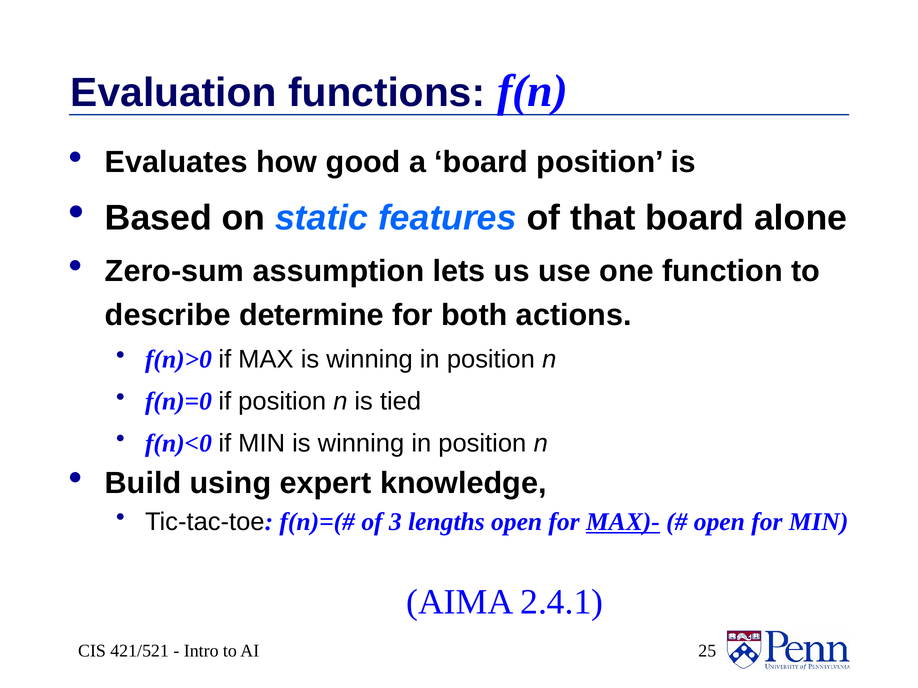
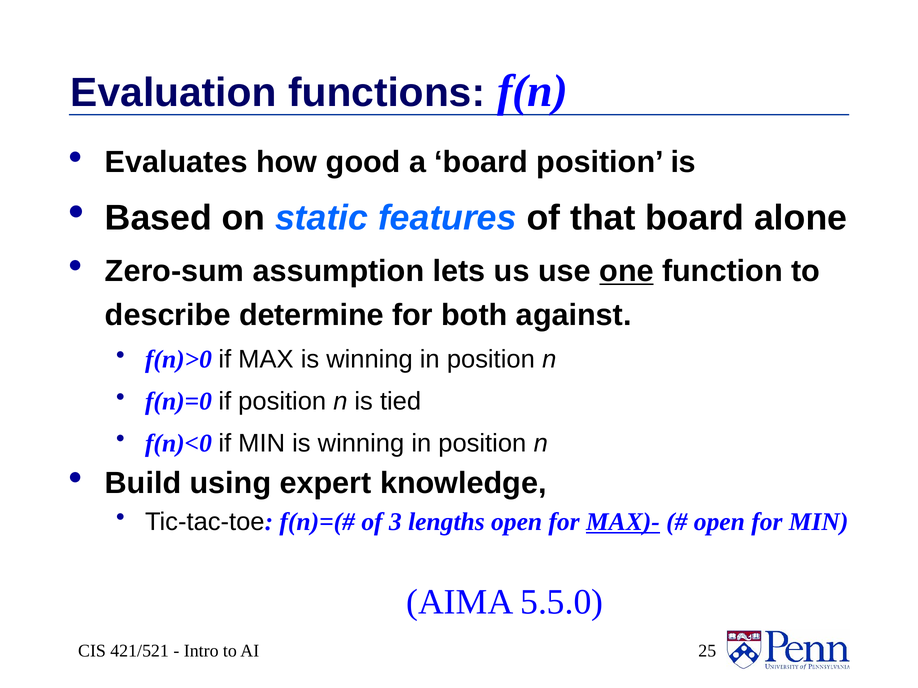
one underline: none -> present (627, 271)
actions: actions -> against (574, 315)
2.4.1: 2.4.1 -> 5.5.0 (562, 602)
